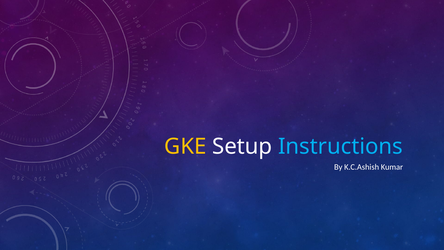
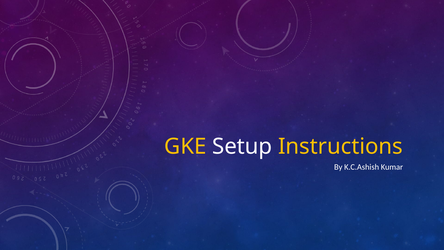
Instructions colour: light blue -> yellow (340, 146)
